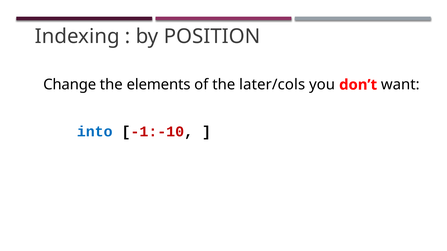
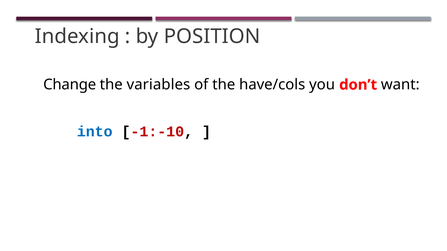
elements: elements -> variables (158, 85)
later/cols: later/cols -> have/cols (272, 85)
